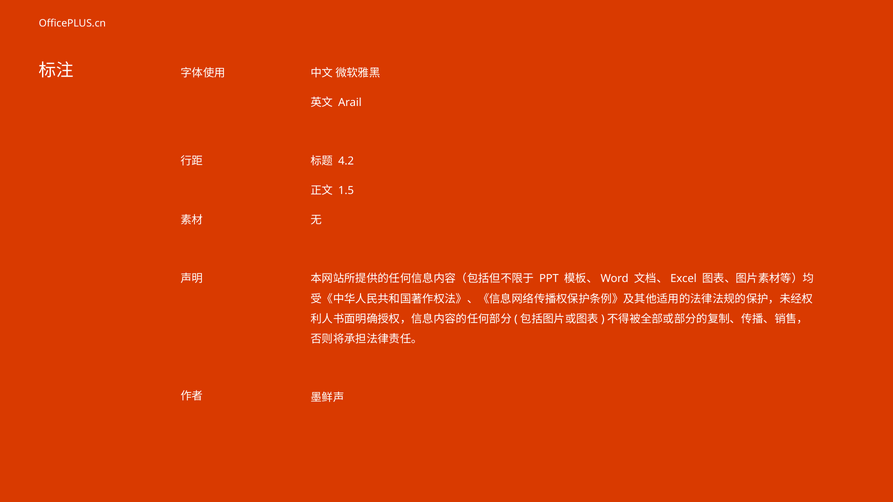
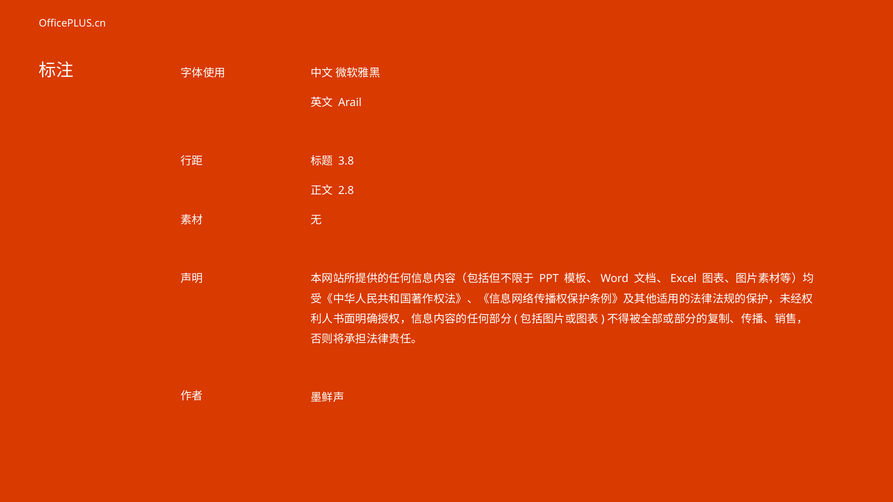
4.2: 4.2 -> 3.8 (346, 161)
1.5: 1.5 -> 2.8 (346, 191)
